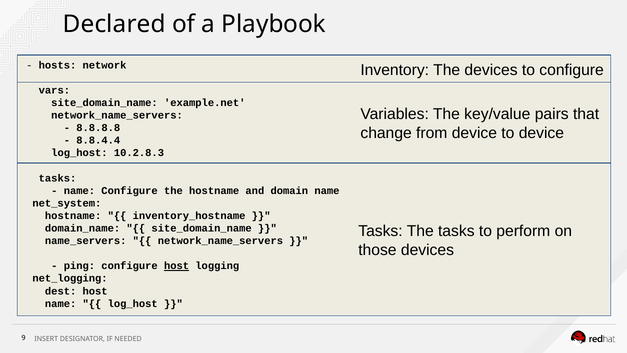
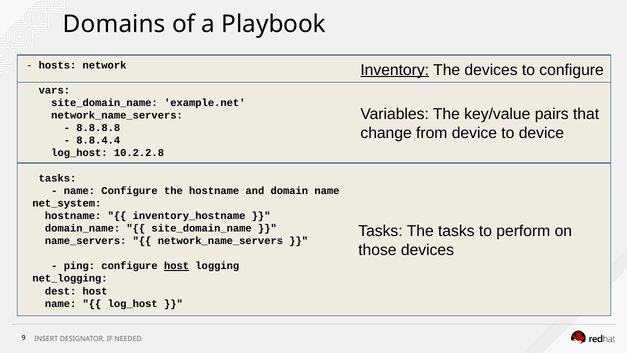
Declared: Declared -> Domains (114, 24)
Inventory underline: none -> present (395, 70)
10.2.8.3: 10.2.8.3 -> 10.2.2.8 (139, 153)
